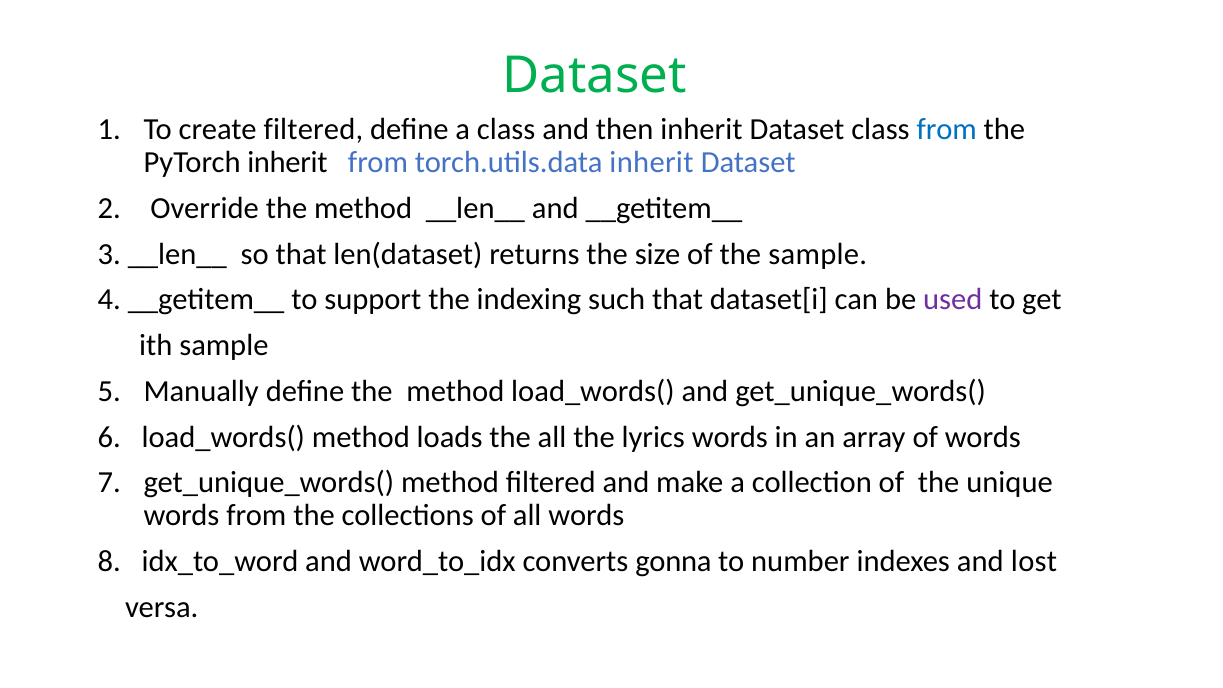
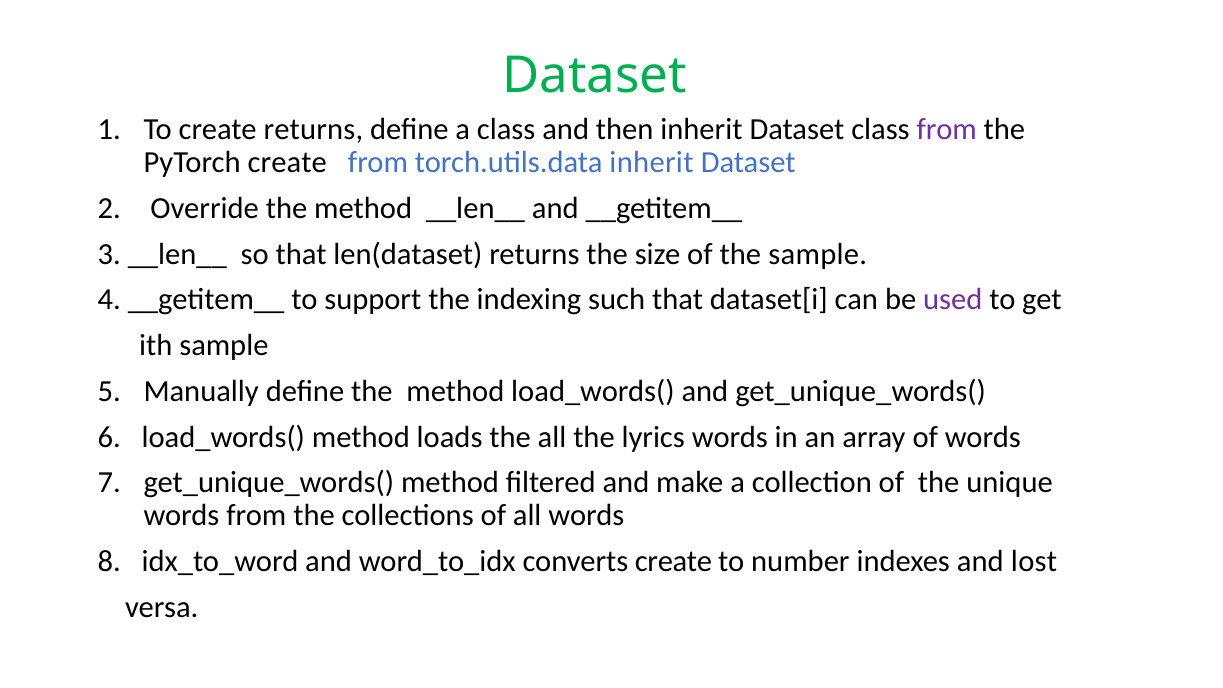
create filtered: filtered -> returns (313, 130)
from colour: blue -> purple (947, 130)
PyTorch inherit: inherit -> create (287, 163)
converts gonna: gonna -> create (673, 562)
